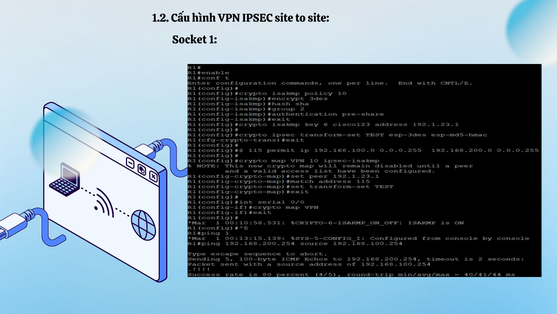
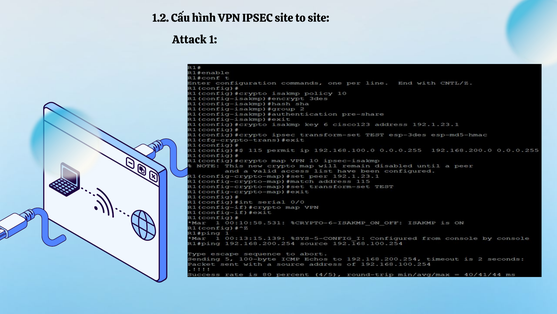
Socket: Socket -> Attack (189, 40)
